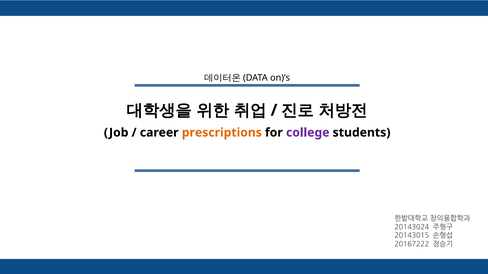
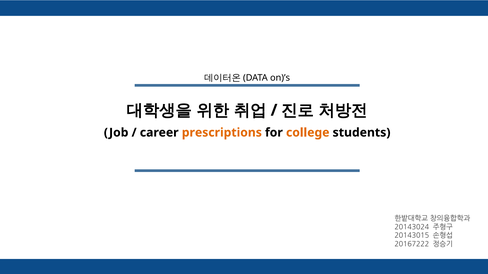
college colour: purple -> orange (308, 133)
